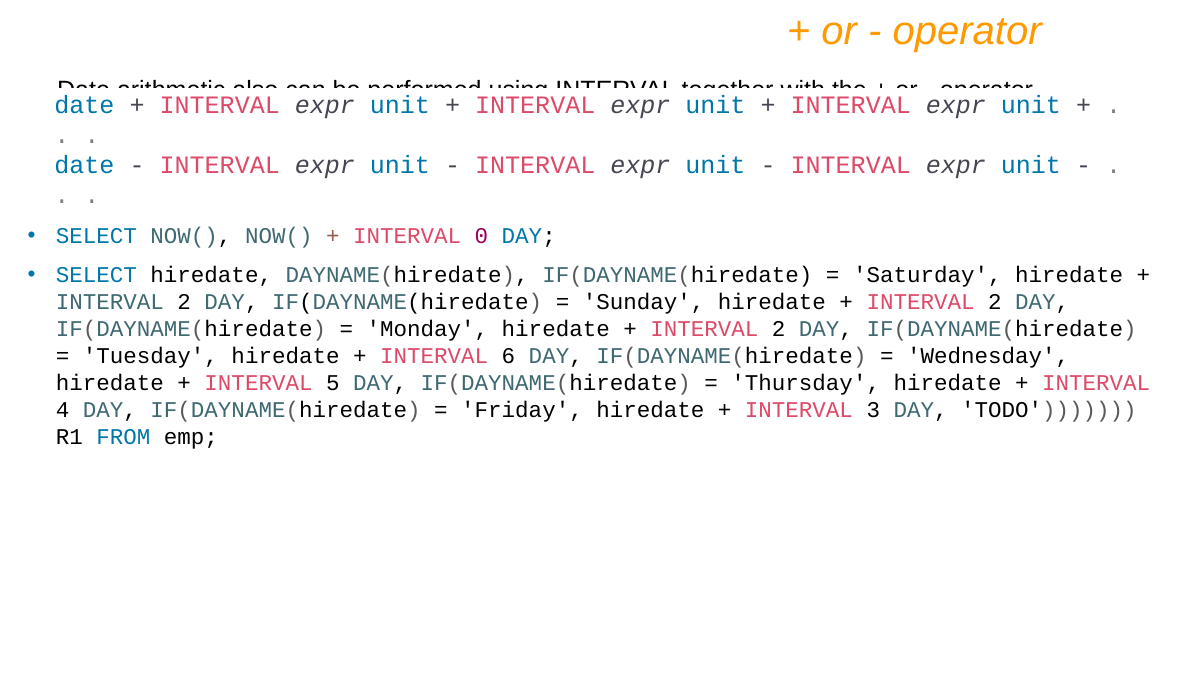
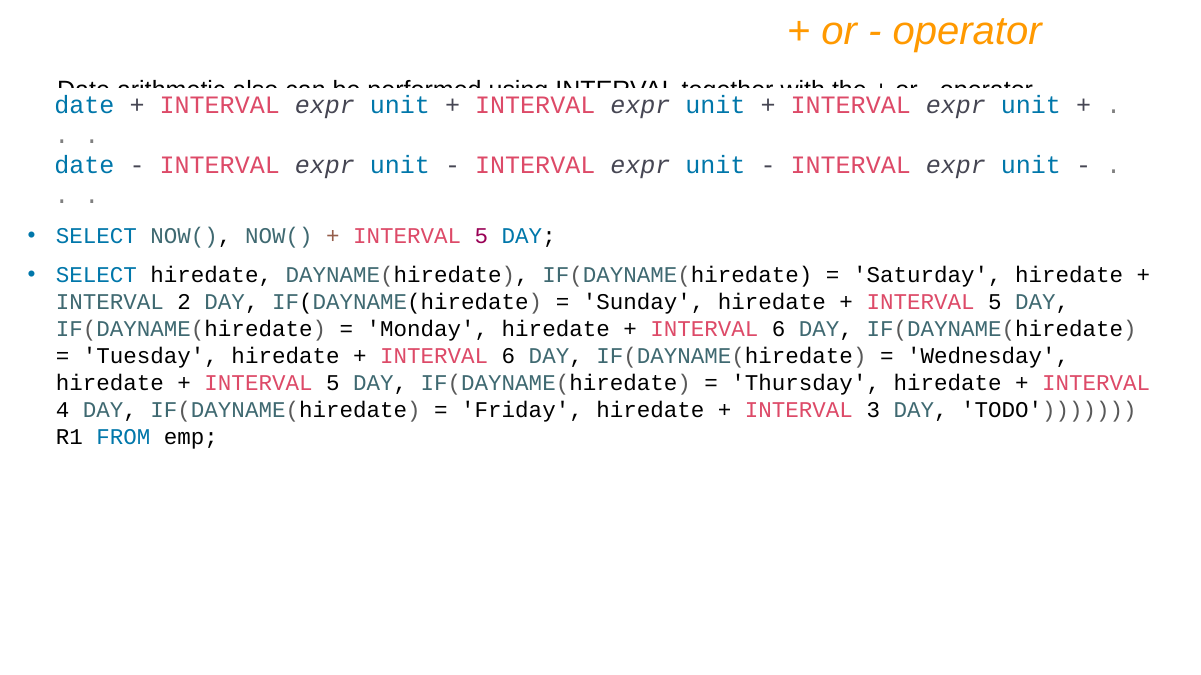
0: 0 -> 5 (481, 236)
2: 2 -> 5 (995, 302)
2: 2 -> 6 (779, 329)
